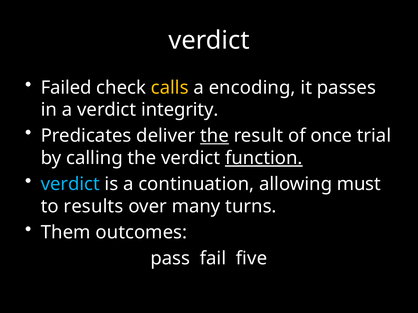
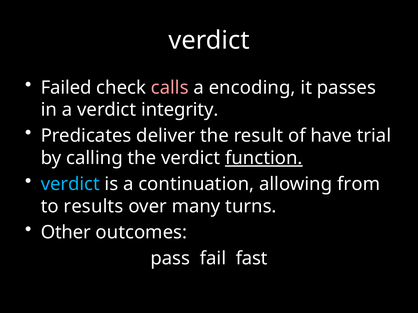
calls colour: yellow -> pink (170, 88)
the underline: present -> none (215, 136)
once: once -> have (331, 136)
must: must -> from (359, 184)
Them: Them -> Other (66, 233)
five: five -> fast (252, 259)
